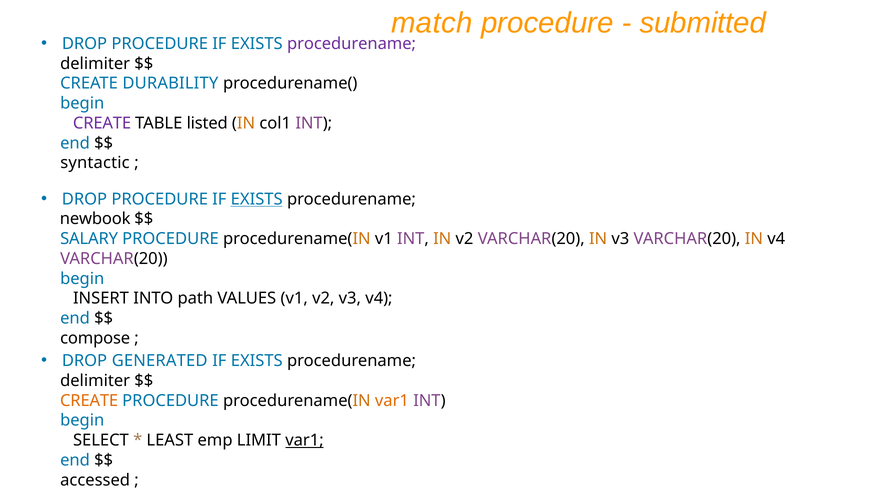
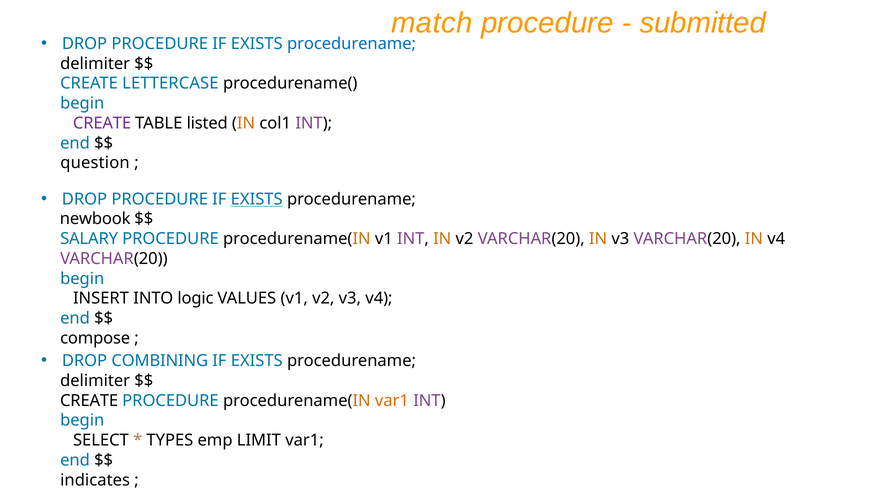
procedurename colour: purple -> blue (352, 44)
DURABILITY: DURABILITY -> LETTERCASE (170, 83)
syntactic: syntactic -> question (95, 163)
path: path -> logic (195, 298)
GENERATED: GENERATED -> COMBINING (160, 361)
CREATE colour: orange -> black (89, 400)
LEAST: LEAST -> TYPES (170, 440)
var1 underline: present -> none (305, 440)
accessed: accessed -> indicates (95, 480)
